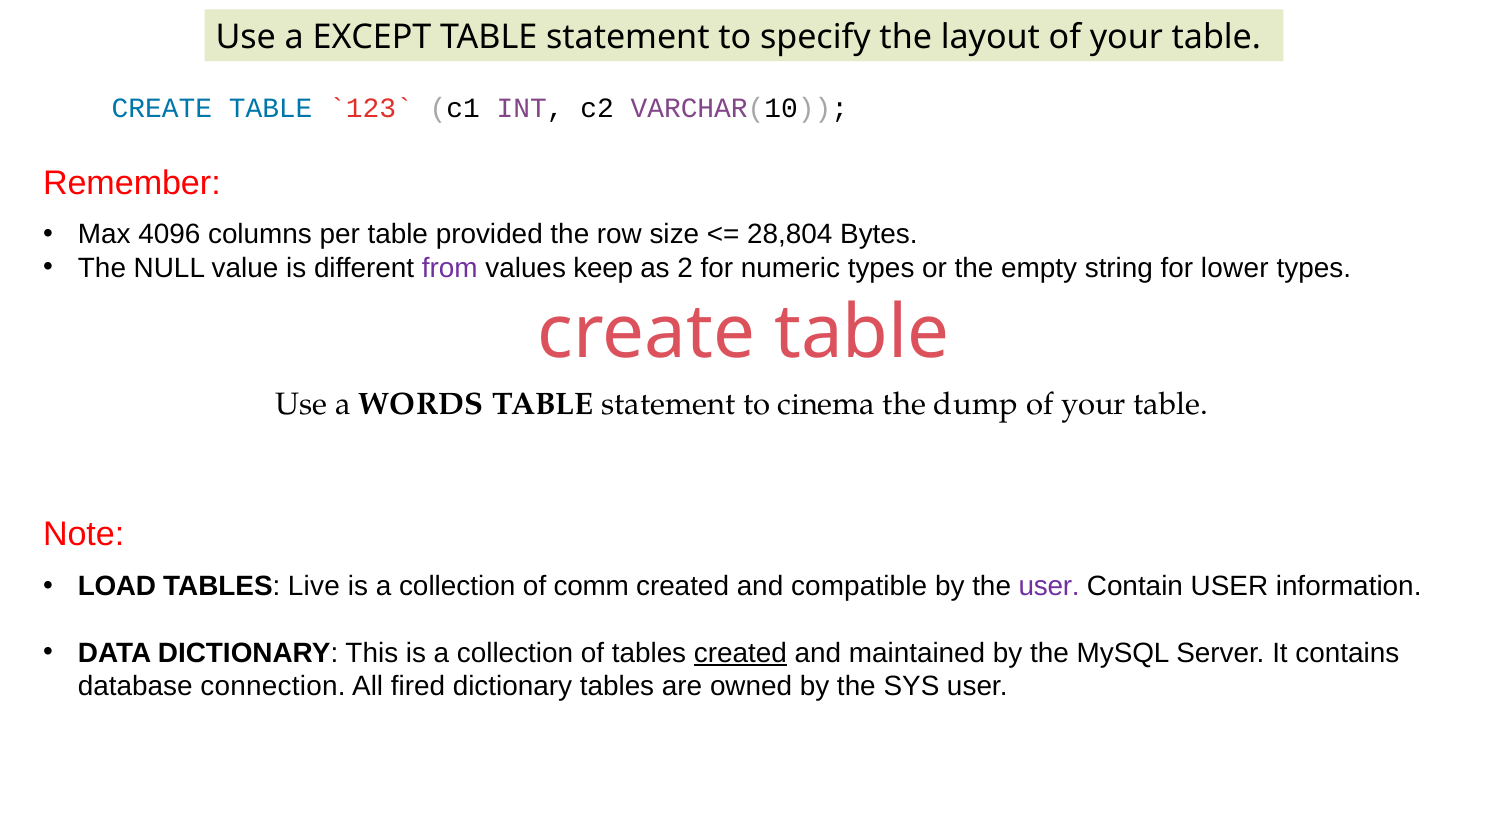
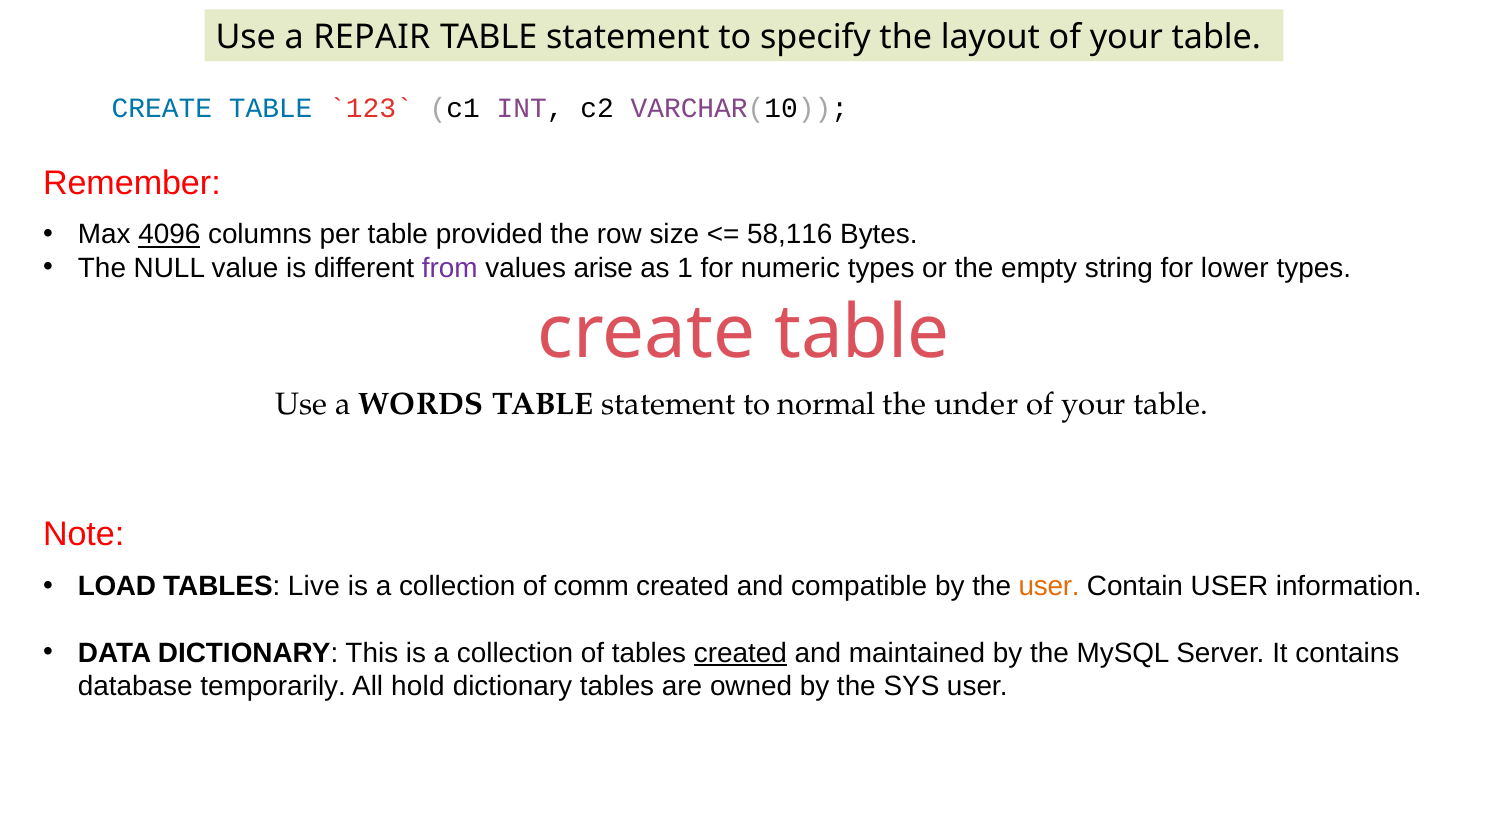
EXCEPT: EXCEPT -> REPAIR (372, 38)
4096 underline: none -> present (169, 235)
28,804: 28,804 -> 58,116 (790, 235)
keep: keep -> arise (603, 268)
2: 2 -> 1 (685, 268)
cinema: cinema -> normal (827, 404)
dump: dump -> under (976, 404)
user colour: purple -> orange (1049, 586)
connection: connection -> temporarily (273, 687)
fired: fired -> hold (418, 687)
